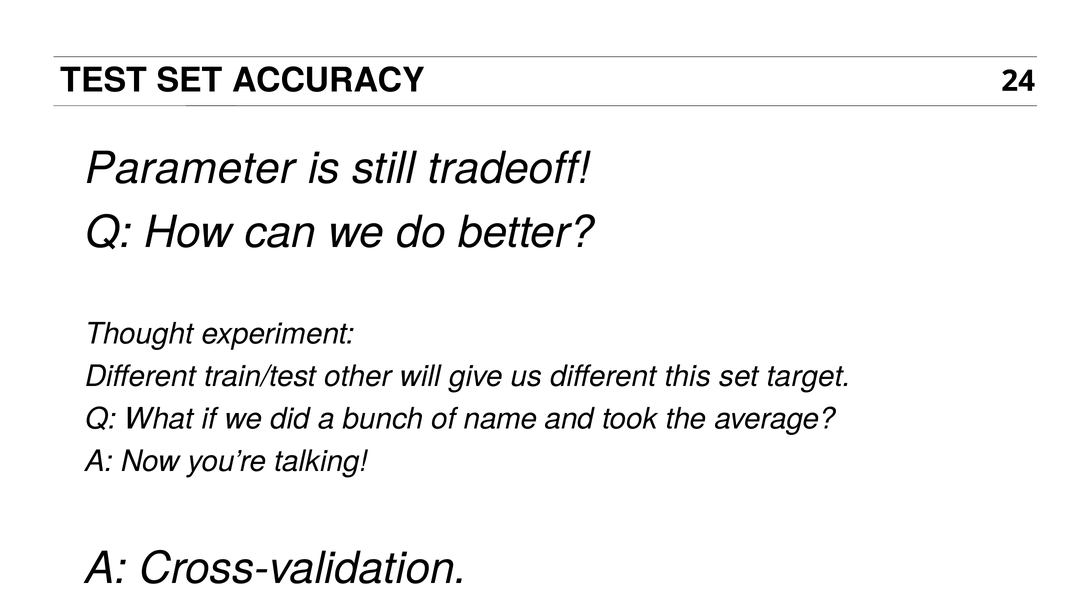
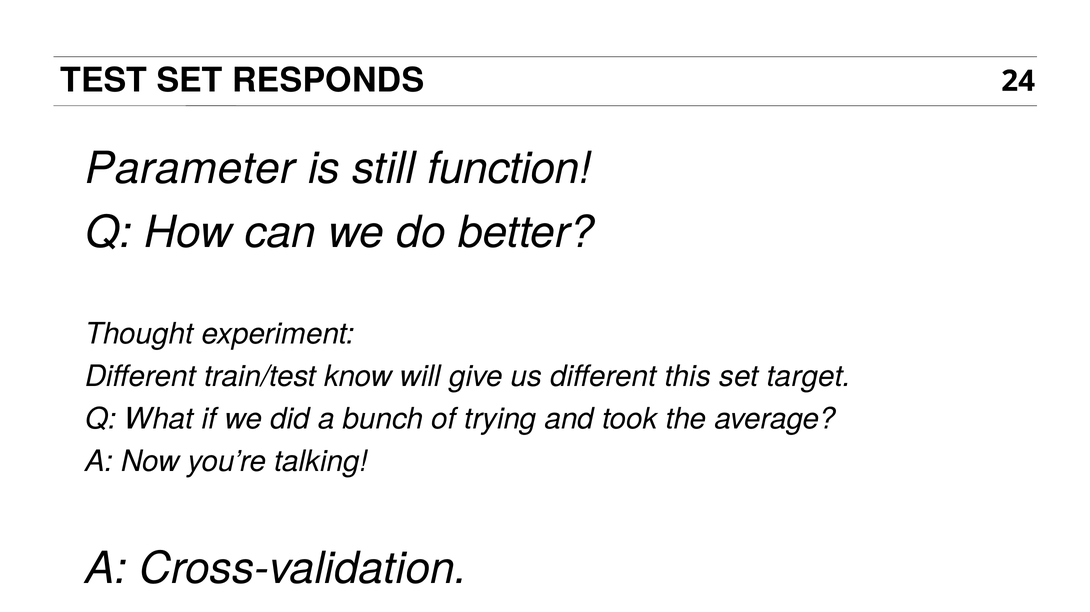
ACCURACY: ACCURACY -> RESPONDS (328, 81)
tradeoff: tradeoff -> function (509, 169)
other: other -> know (358, 377)
name: name -> trying (500, 419)
